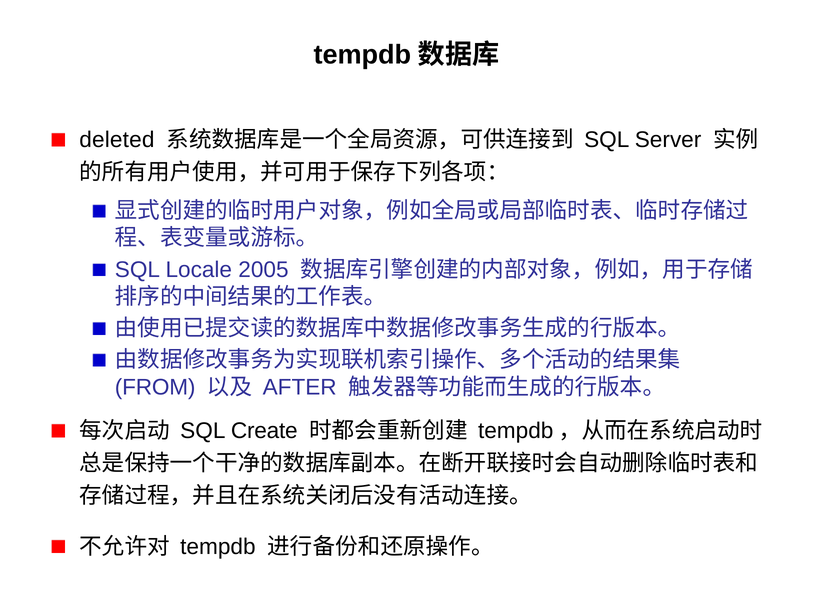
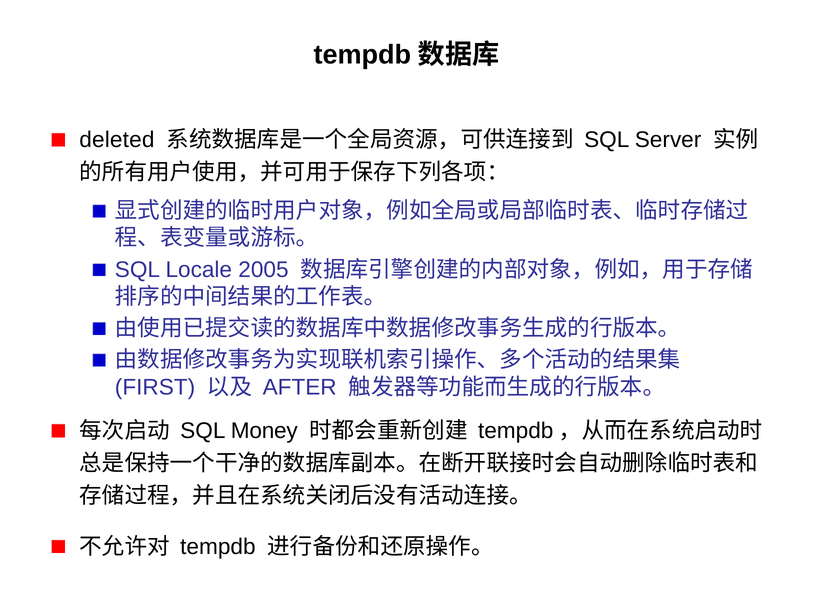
FROM: FROM -> FIRST (155, 387)
Create: Create -> Money (264, 431)
